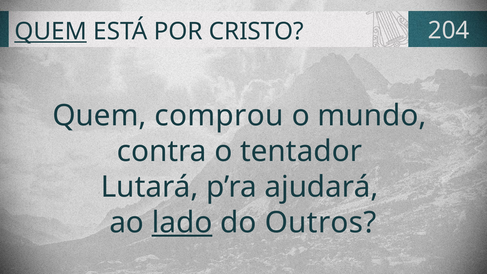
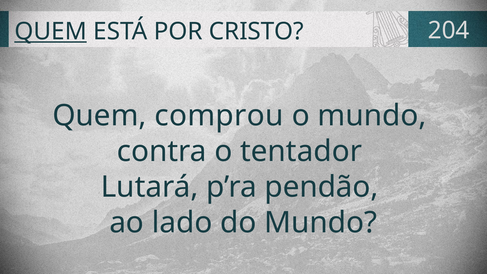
ajudará: ajudará -> pendão (322, 187)
lado underline: present -> none (182, 223)
do Outros: Outros -> Mundo (321, 223)
